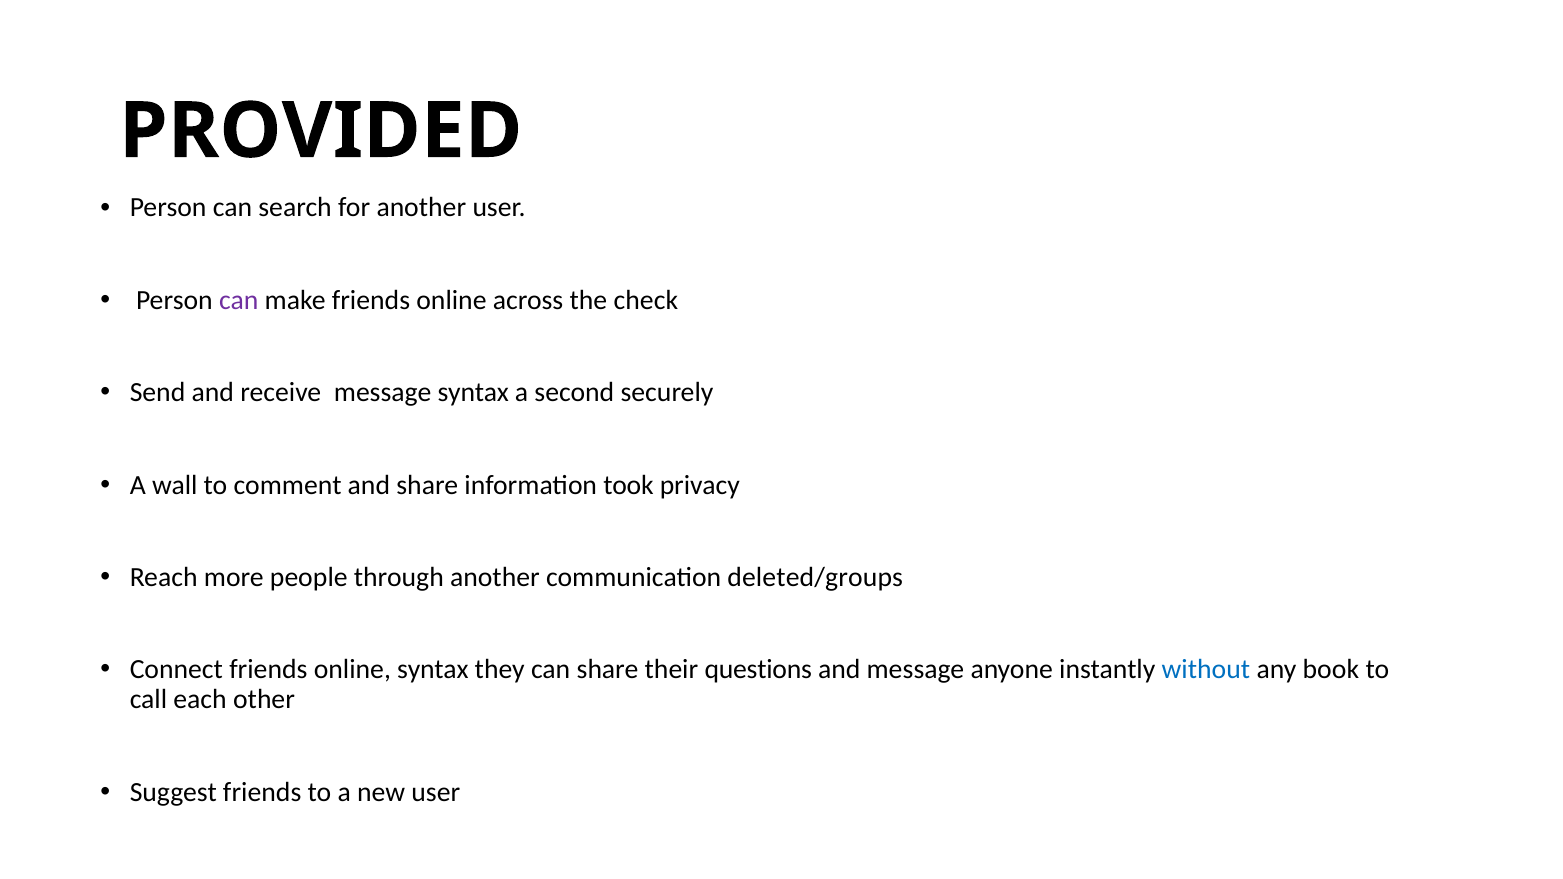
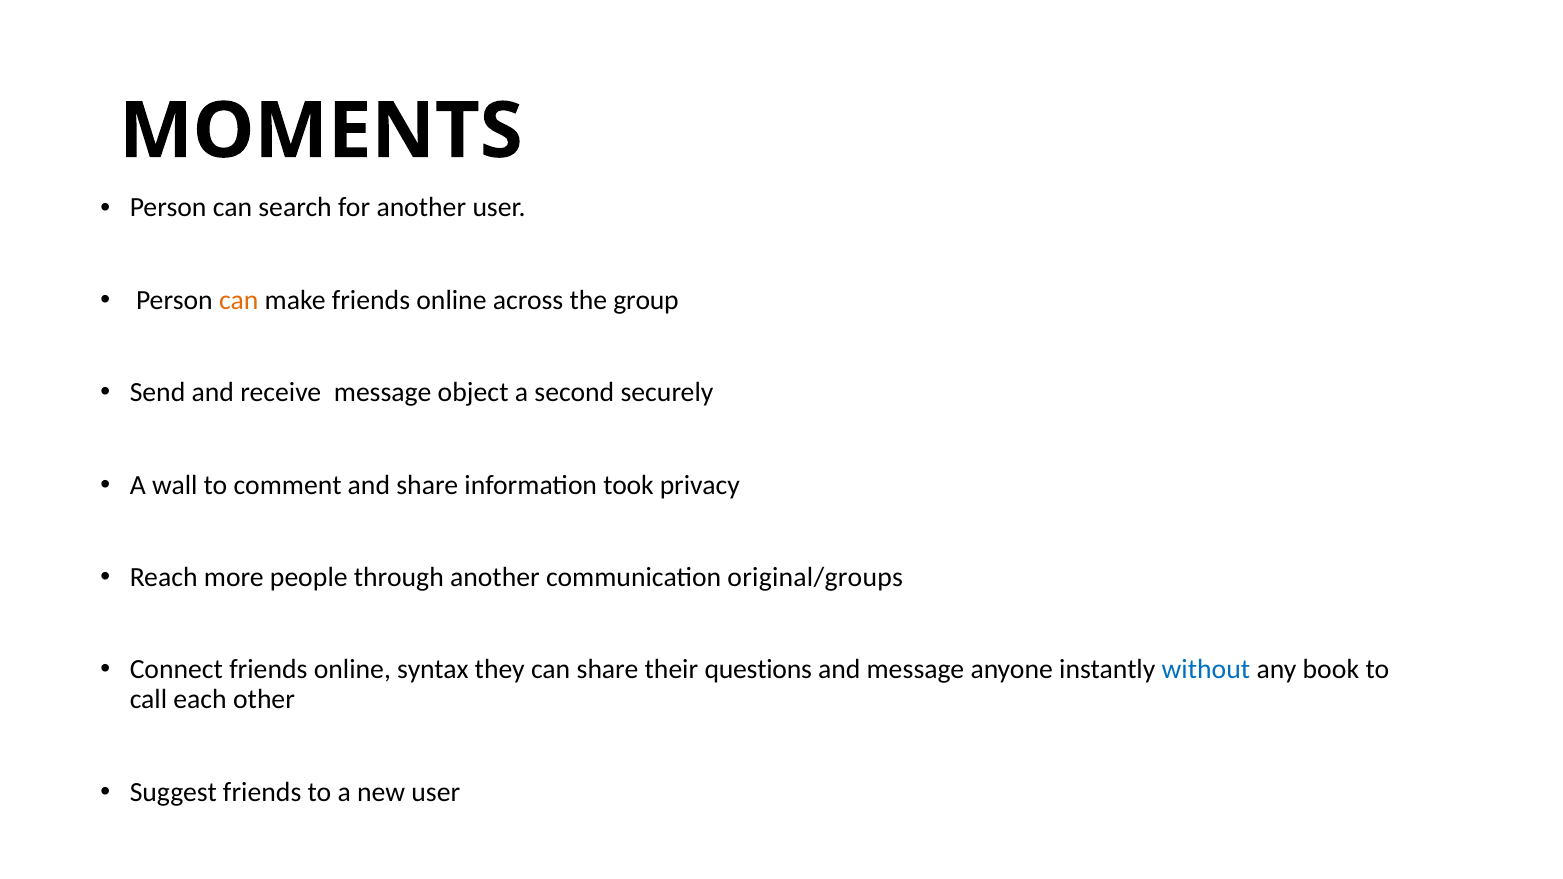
PROVIDED: PROVIDED -> MOMENTS (321, 131)
can colour: purple -> orange (239, 300)
check: check -> group (646, 300)
message syntax: syntax -> object (473, 393)
deleted/groups: deleted/groups -> original/groups (815, 577)
